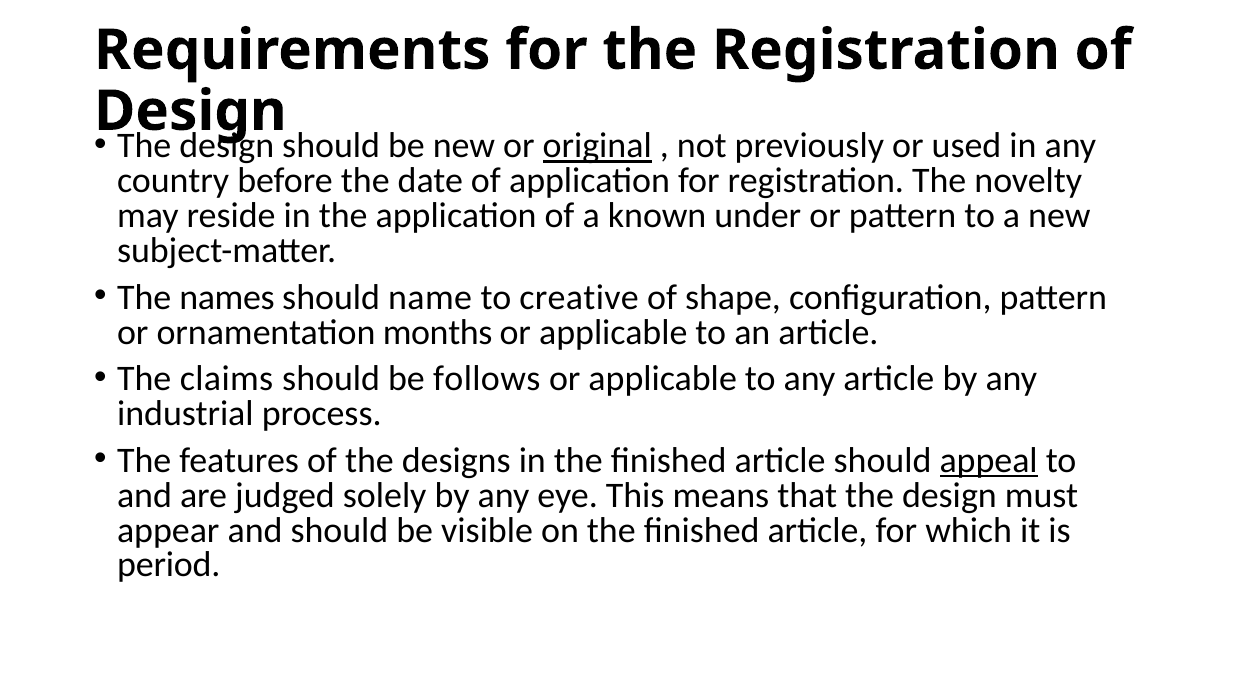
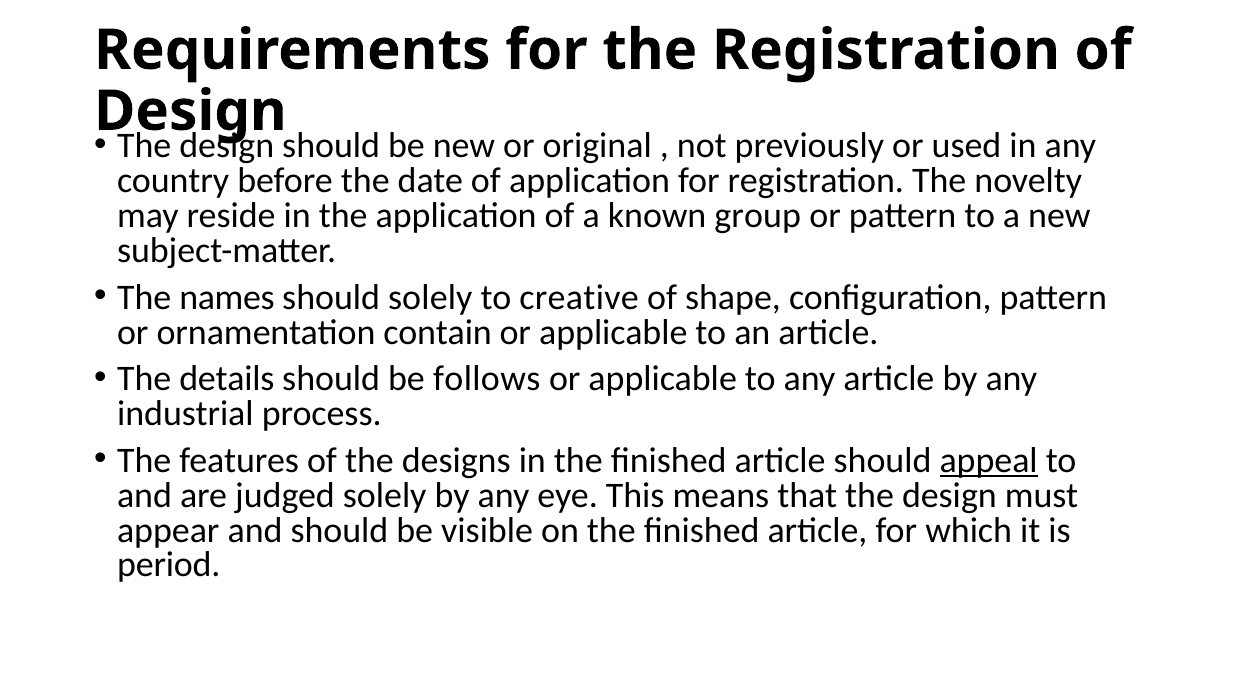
original underline: present -> none (597, 146)
under: under -> group (758, 216)
should name: name -> solely (430, 298)
months: months -> contain (438, 333)
claims: claims -> details (227, 379)
